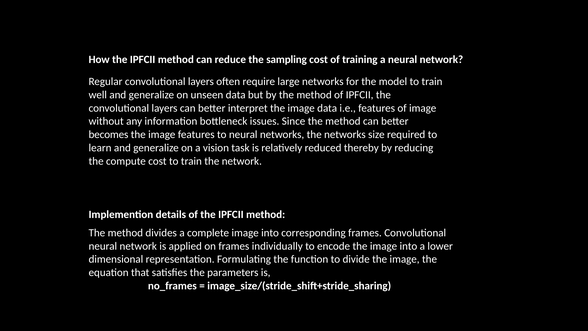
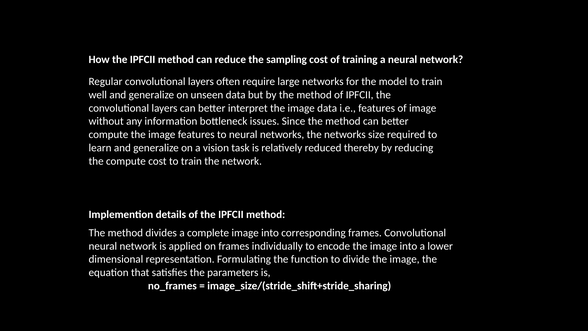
becomes: becomes -> compute (108, 134)
